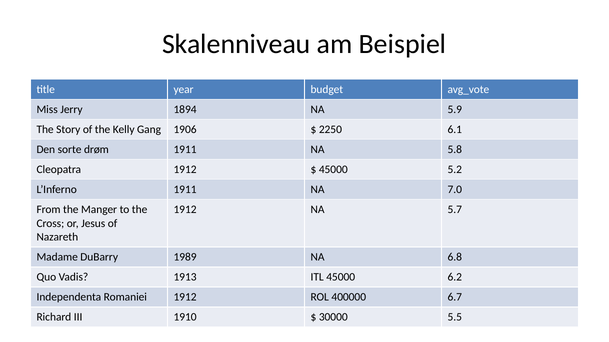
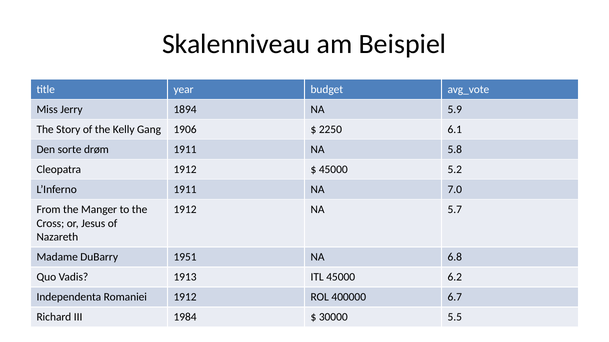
1989: 1989 -> 1951 (185, 258)
1910: 1910 -> 1984 (185, 318)
